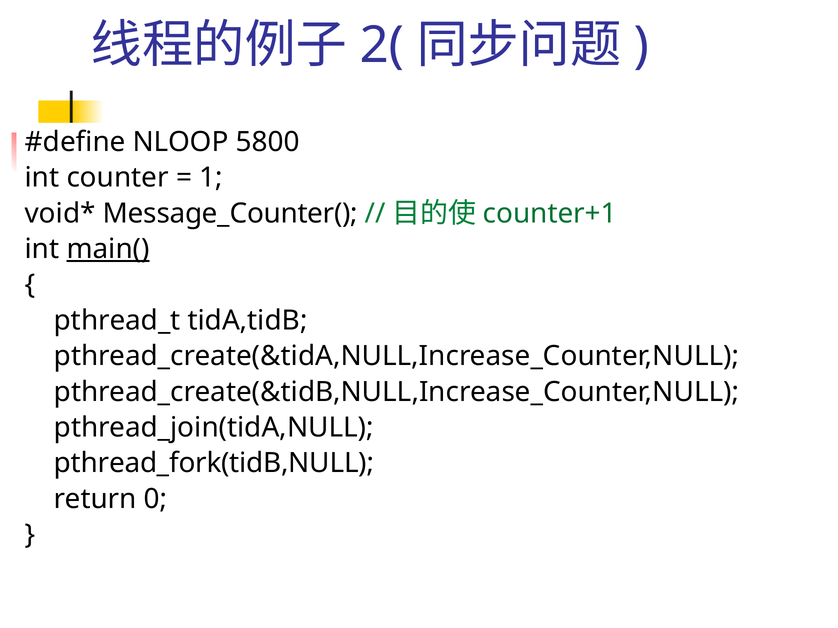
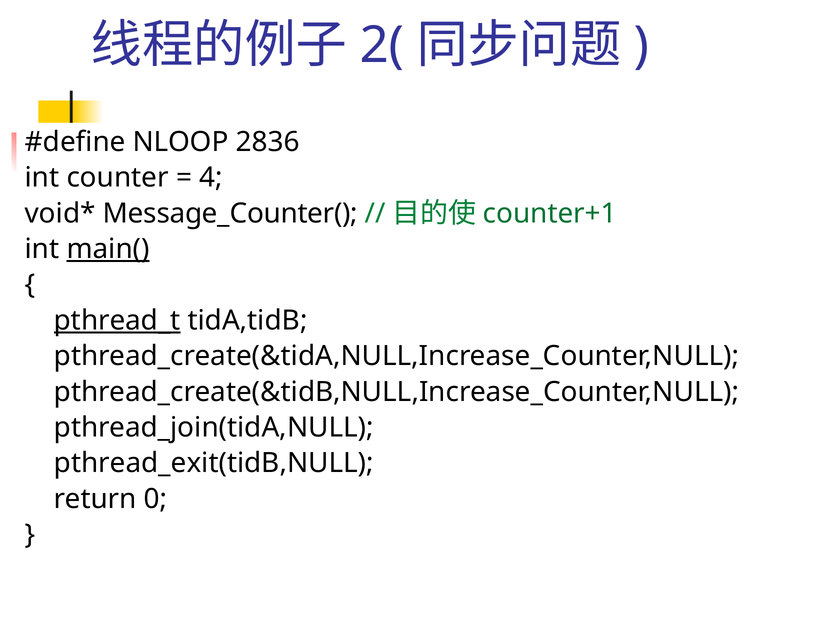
5800: 5800 -> 2836 (268, 142)
1: 1 -> 4 (211, 178)
pthread_t underline: none -> present (117, 321)
pthread_fork(tidB,NULL: pthread_fork(tidB,NULL -> pthread_exit(tidB,NULL (214, 464)
